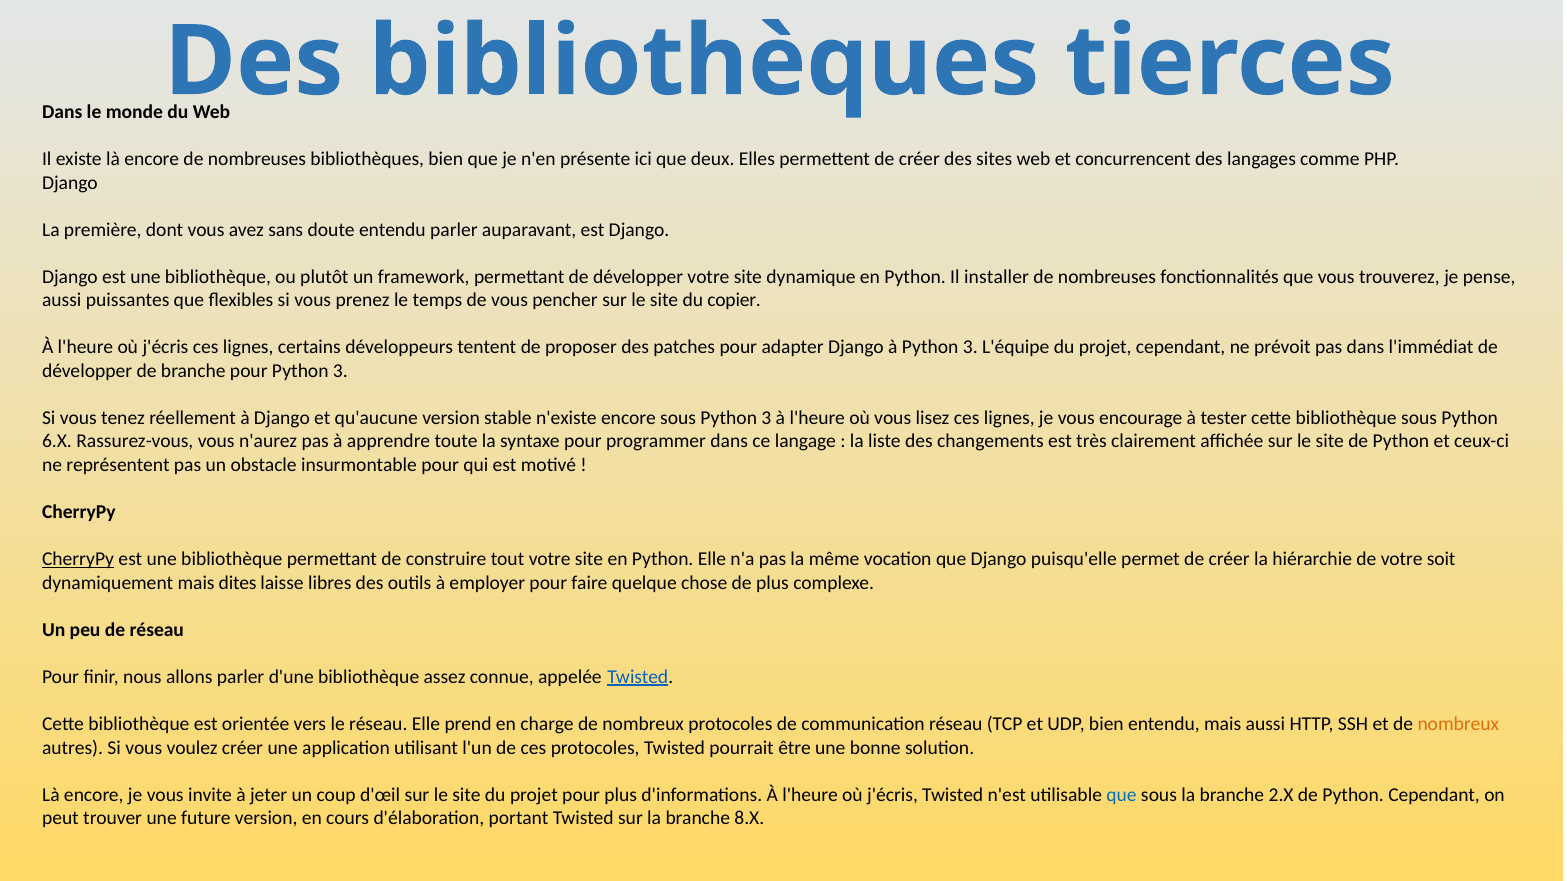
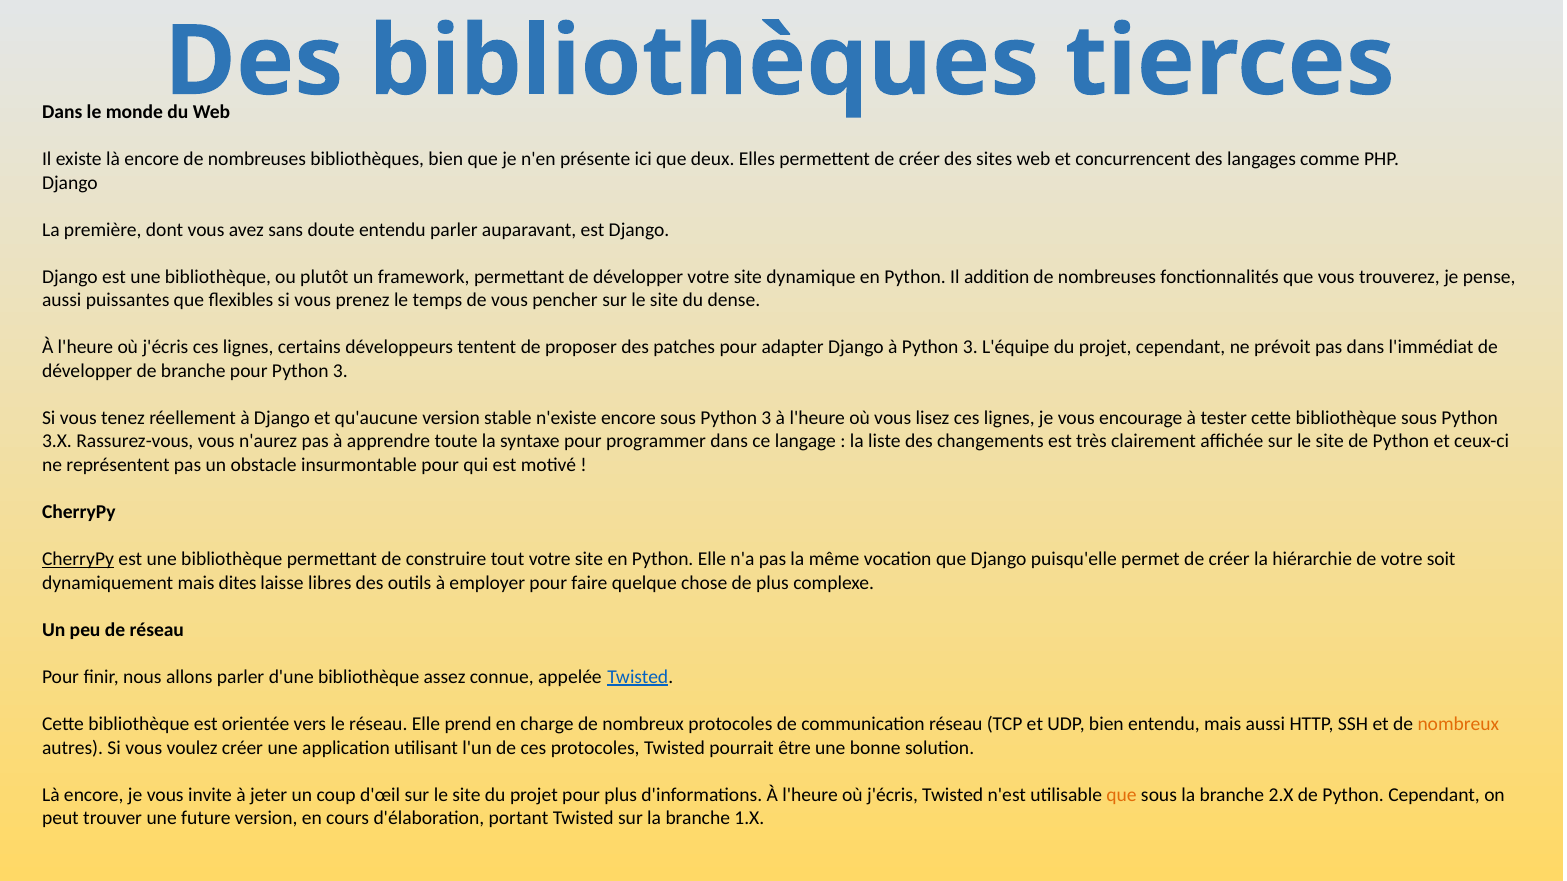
installer: installer -> addition (997, 277)
copier: copier -> dense (734, 301)
6.X: 6.X -> 3.X (57, 442)
que colour: blue -> orange (1121, 795)
8.X: 8.X -> 1.X (749, 818)
